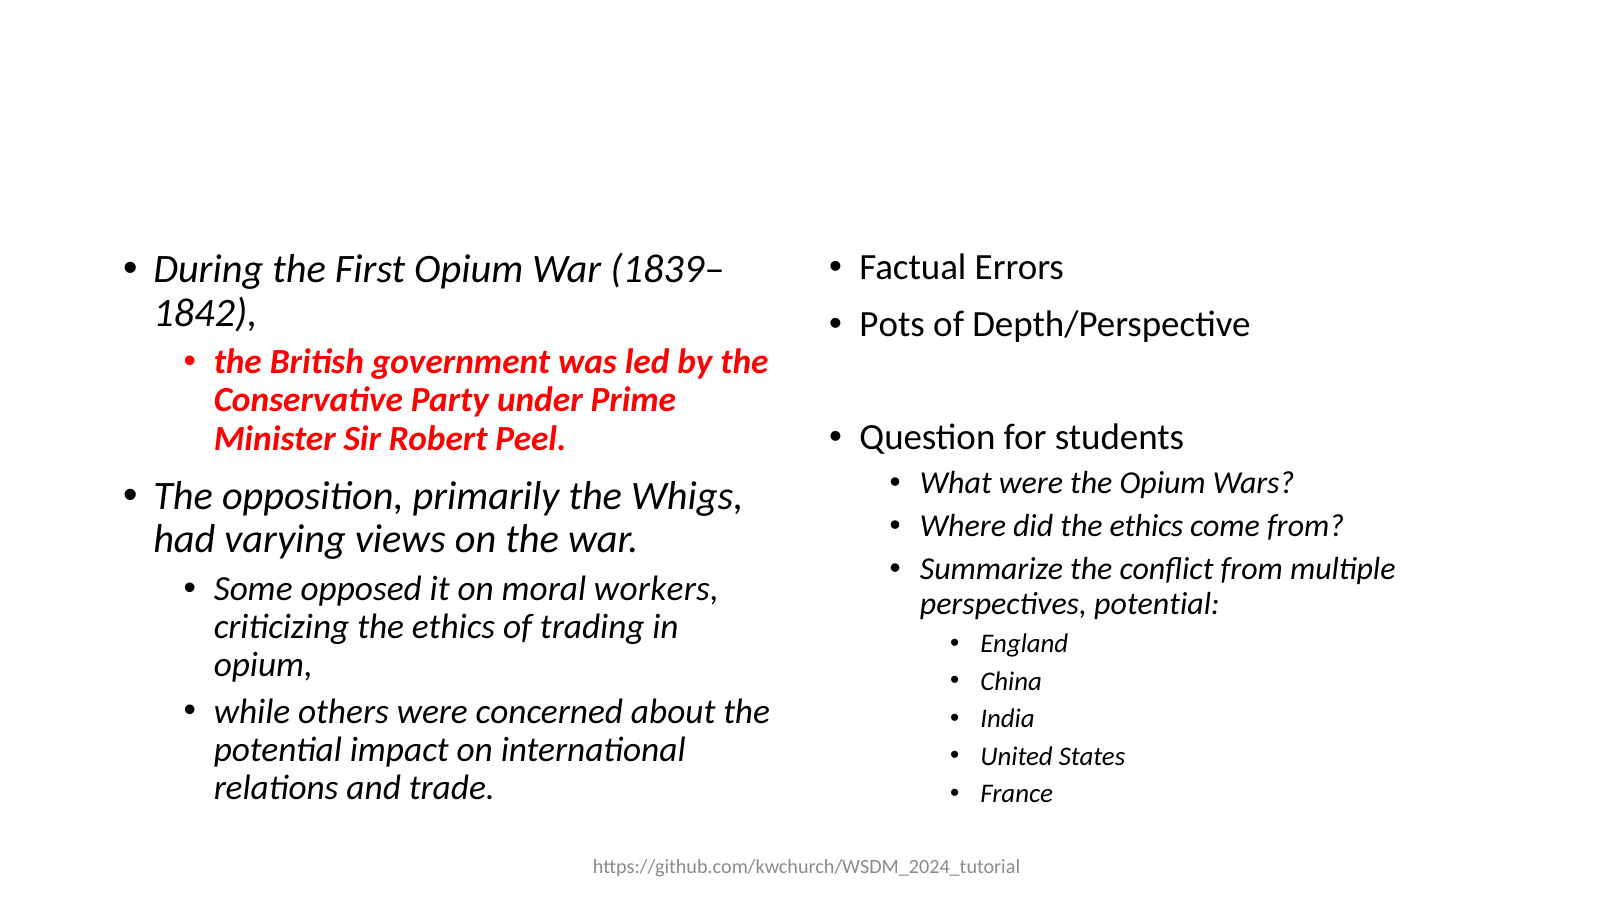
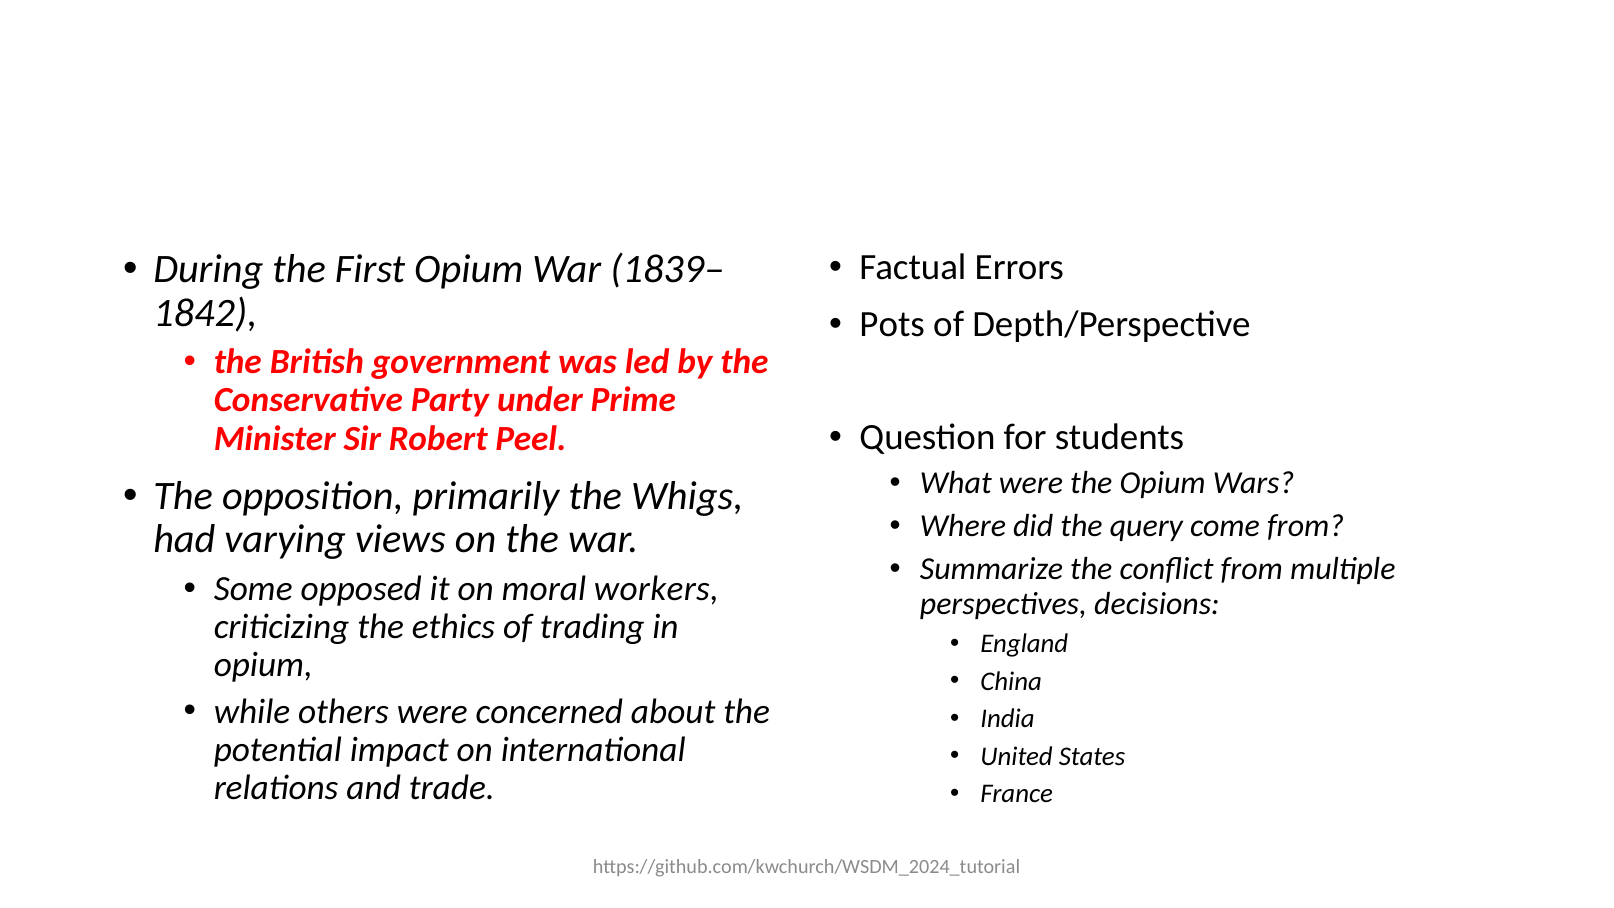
did the ethics: ethics -> query (1146, 526)
perspectives potential: potential -> decisions (1157, 604)
